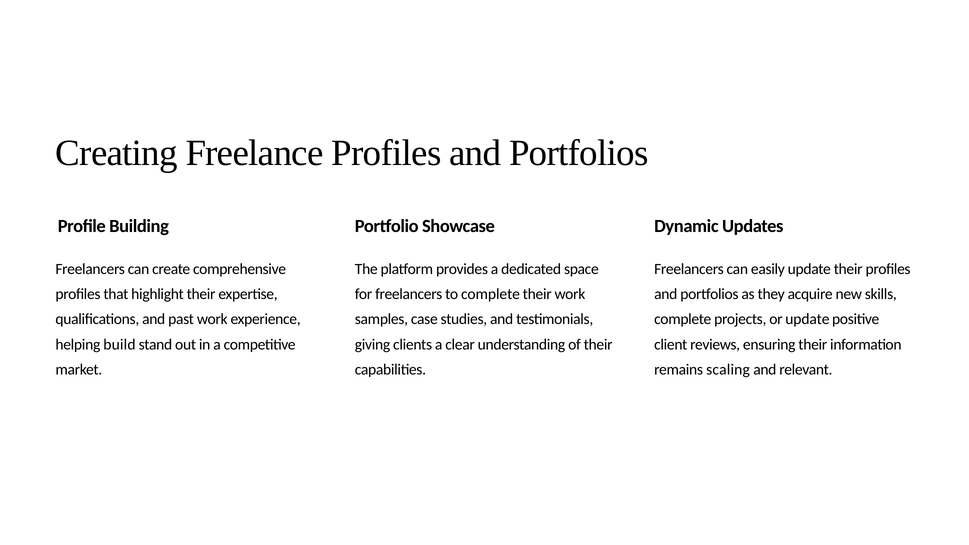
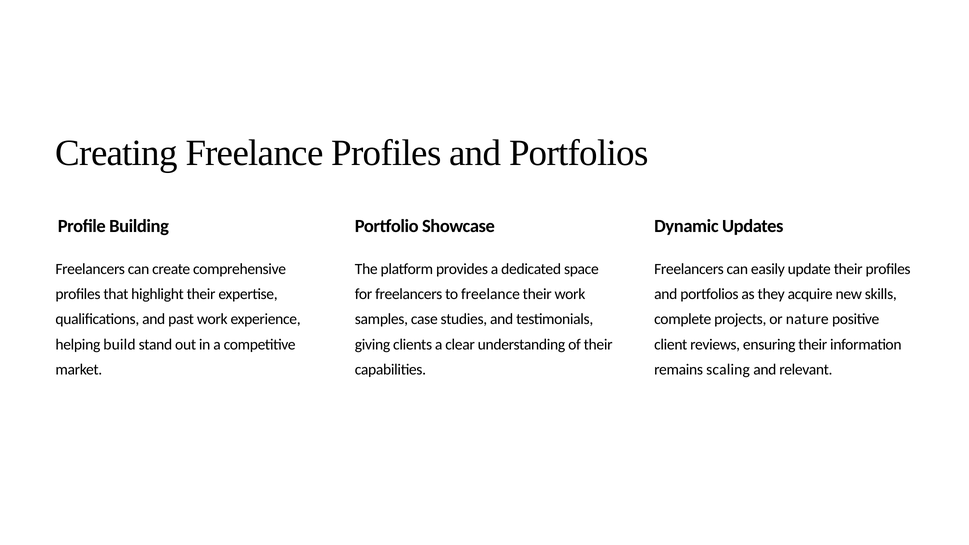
to complete: complete -> freelance (490, 294)
or update: update -> nature (807, 319)
